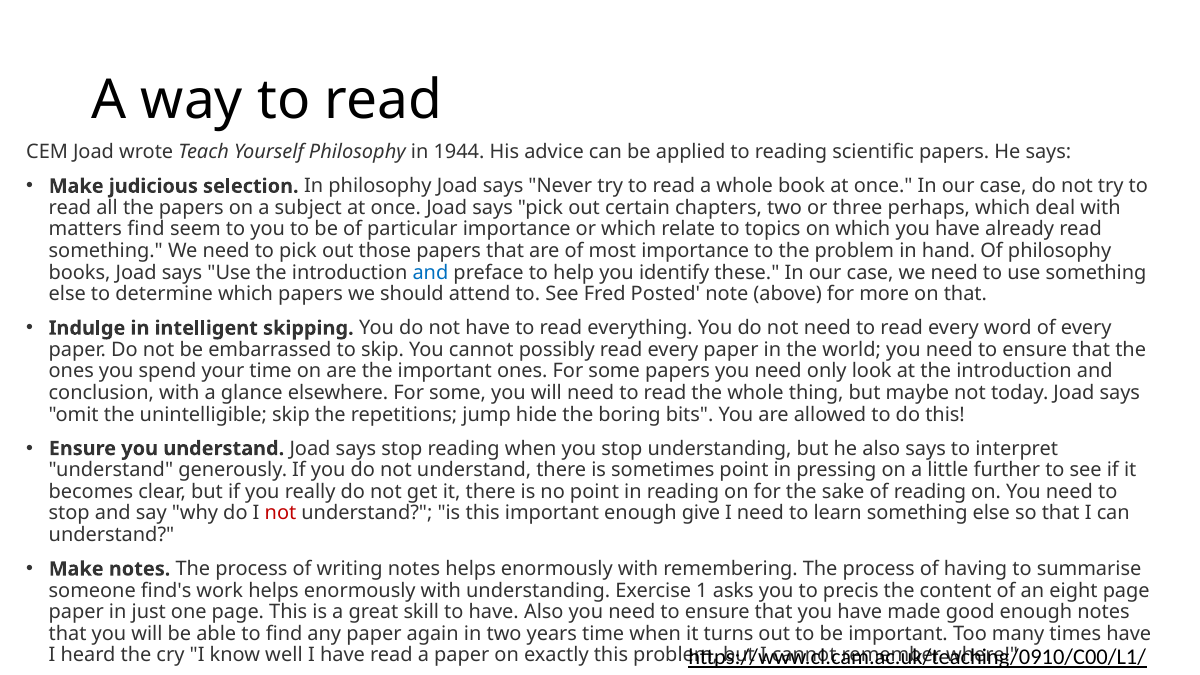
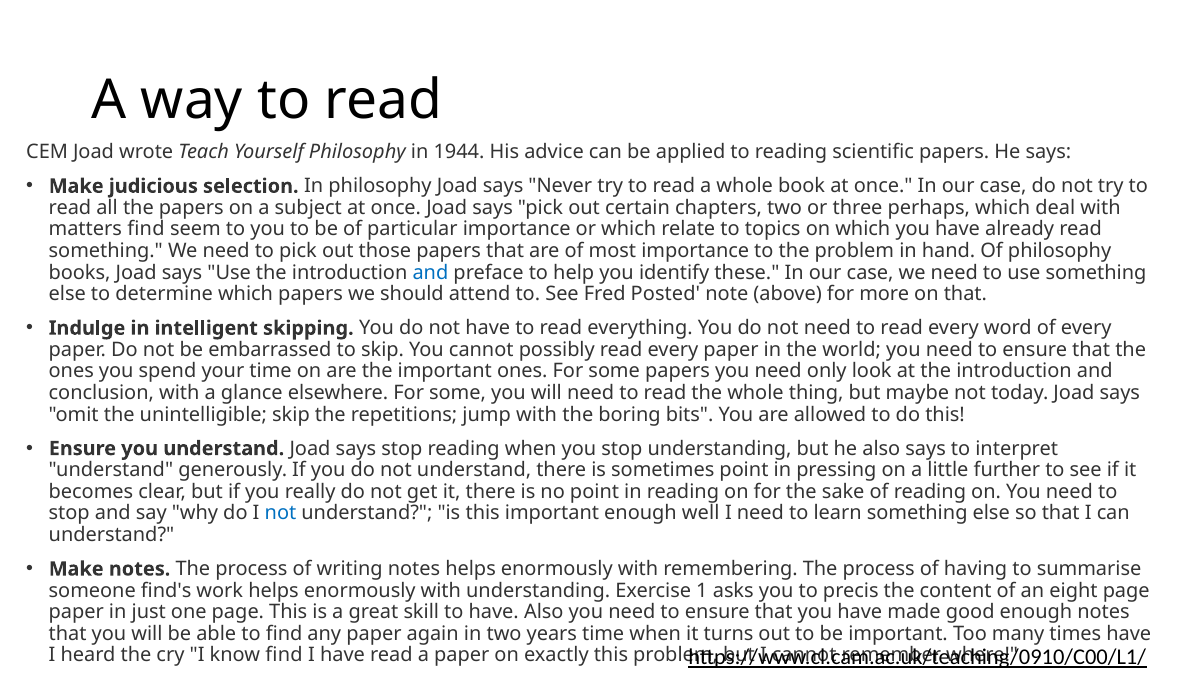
jump hide: hide -> with (537, 414)
not colour: red -> blue (281, 513)
give: give -> well (701, 513)
know well: well -> find (284, 655)
